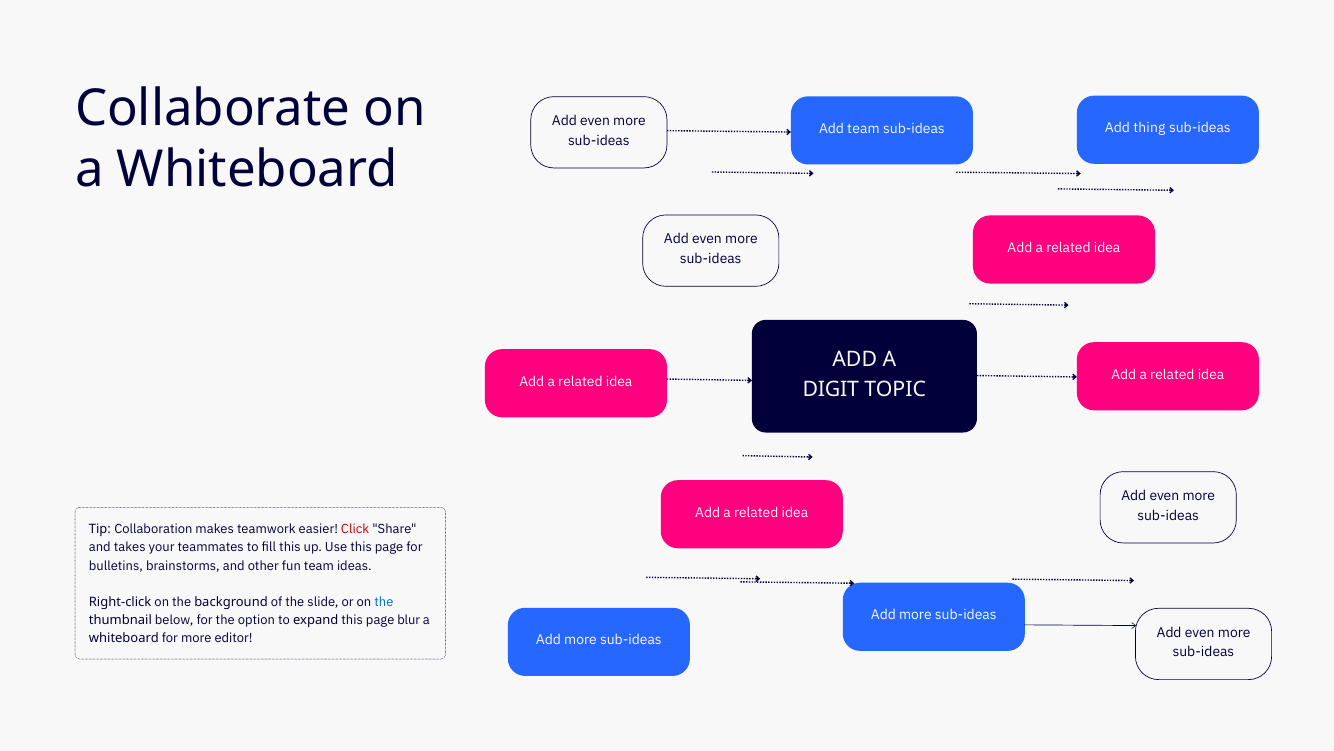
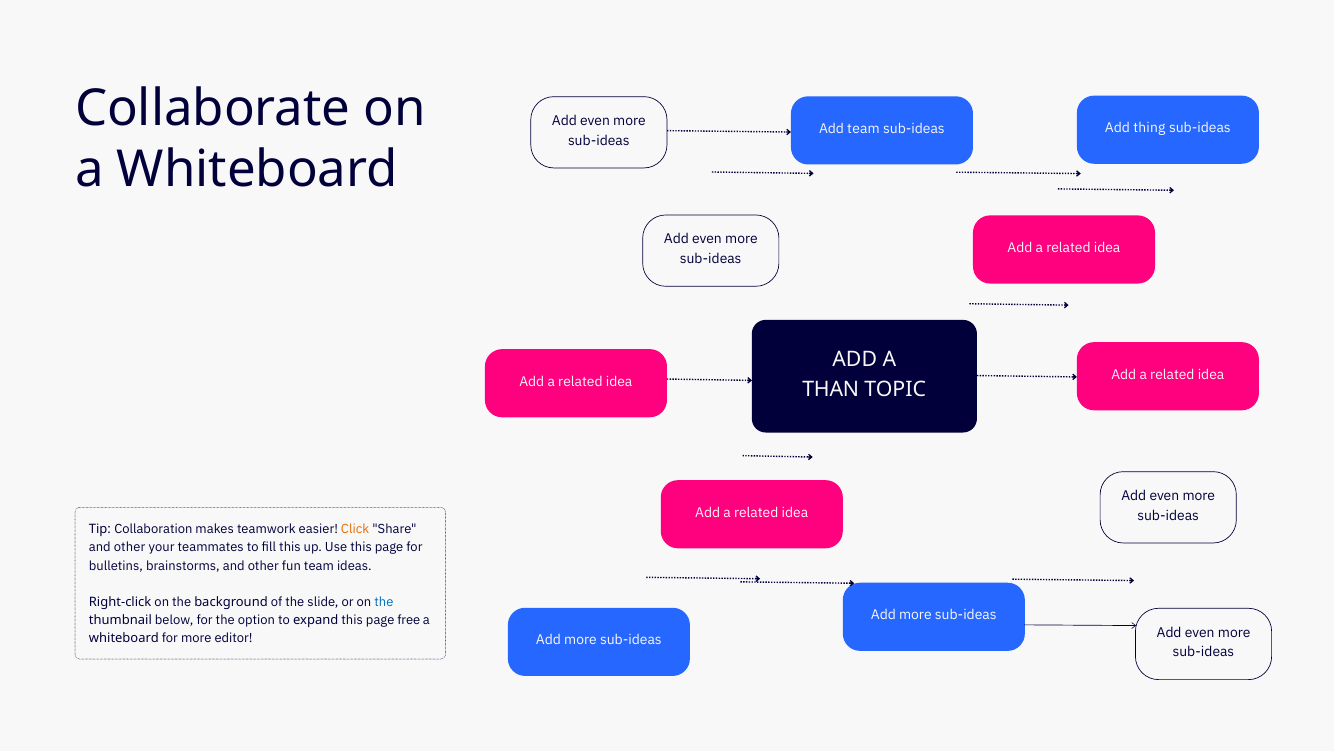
DIGIT: DIGIT -> THAN (831, 389)
Click colour: red -> orange (355, 529)
takes: takes -> other (130, 547)
blur: blur -> free (409, 620)
